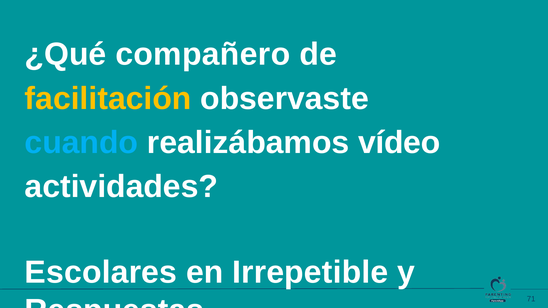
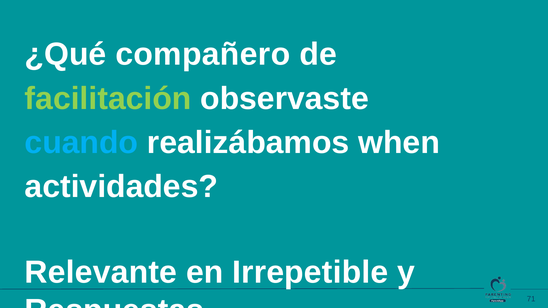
facilitación colour: yellow -> light green (108, 99)
vídeo: vídeo -> when (399, 143)
Escolares: Escolares -> Relevante (101, 273)
